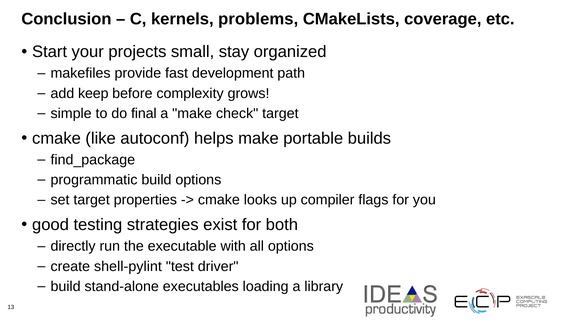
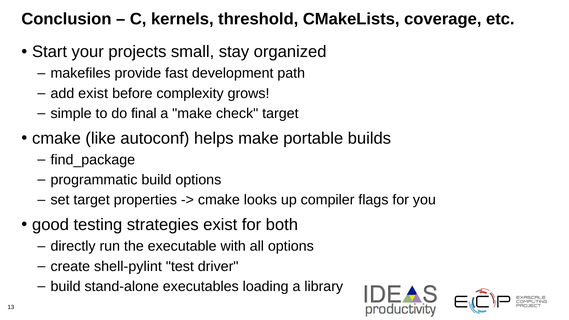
problems: problems -> threshold (258, 19)
add keep: keep -> exist (93, 93)
